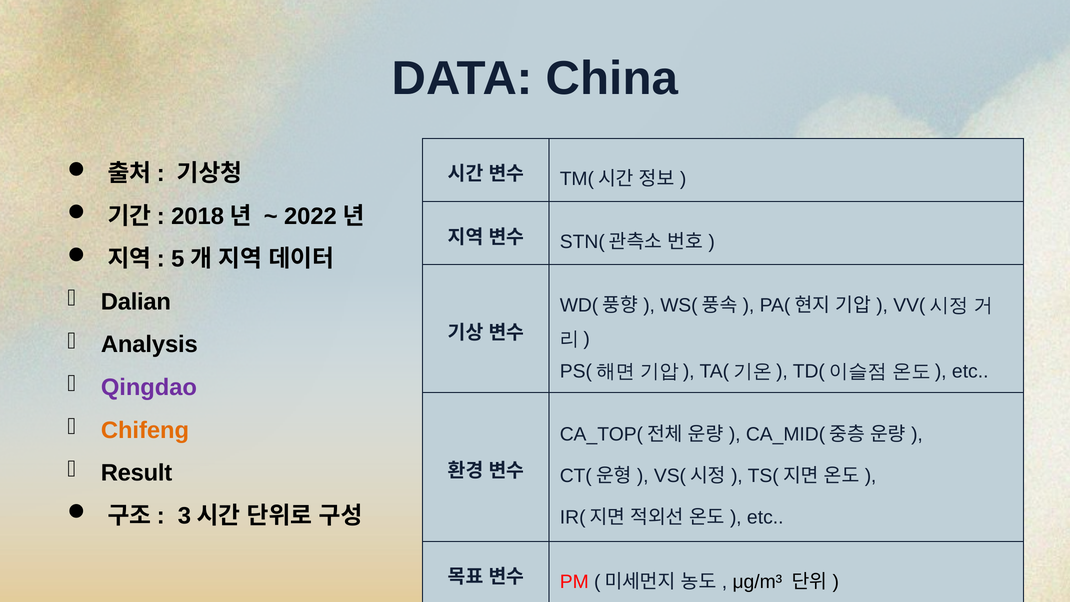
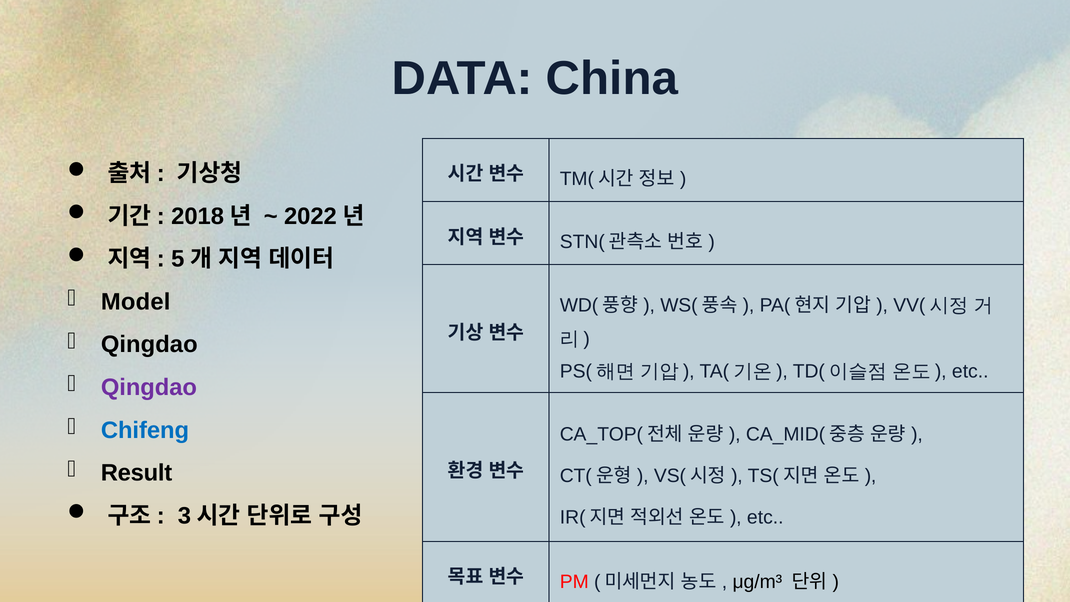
Dalian: Dalian -> Model (136, 302)
Analysis: Analysis -> Qingdao (149, 345)
Chifeng colour: orange -> blue (145, 430)
